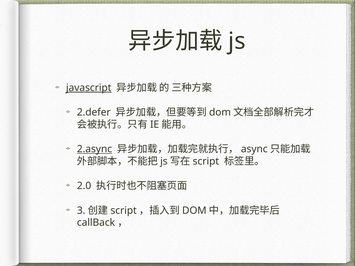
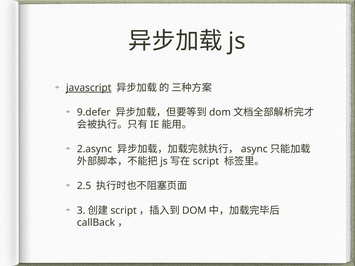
2.defer: 2.defer -> 9.defer (94, 112)
2.async underline: present -> none (95, 149)
2.0: 2.0 -> 2.5 (84, 186)
